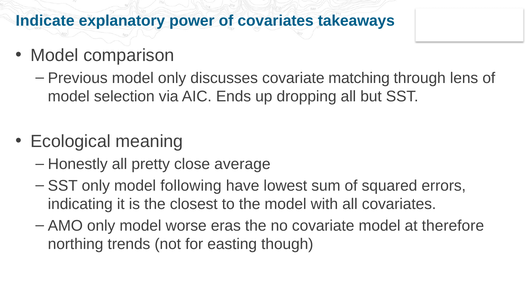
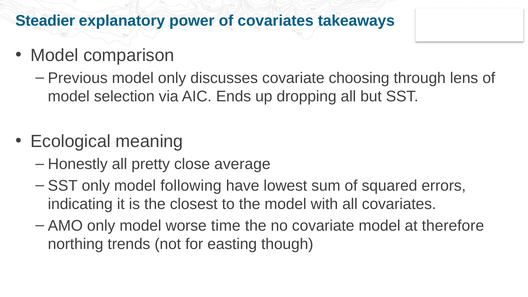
Indicate: Indicate -> Steadier (45, 21)
matching: matching -> choosing (359, 78)
eras: eras -> time (226, 226)
